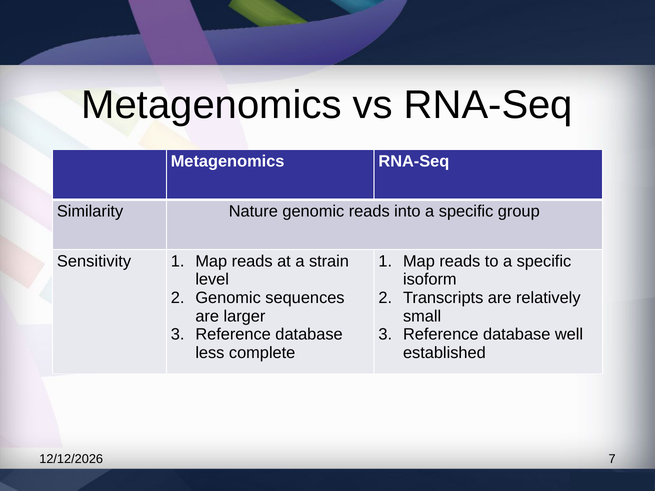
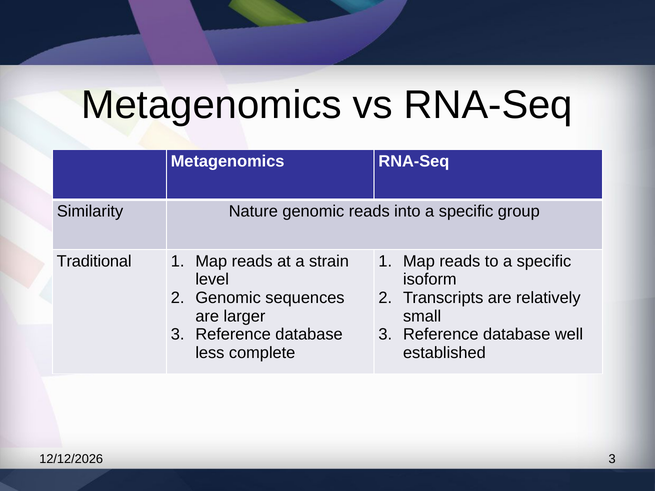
Sensitivity: Sensitivity -> Traditional (94, 261)
7: 7 -> 3 (612, 459)
